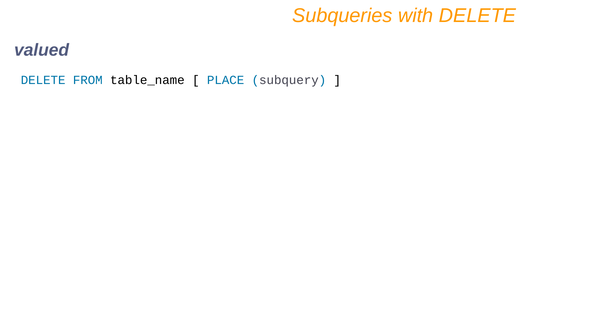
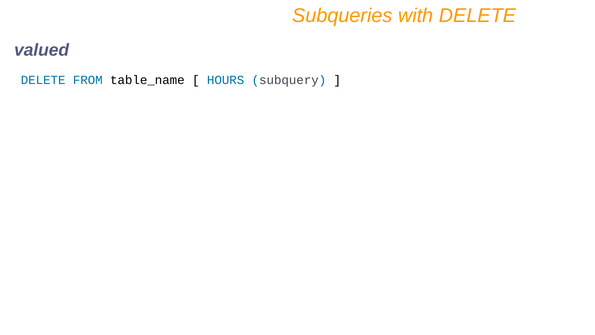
PLACE: PLACE -> HOURS (226, 80)
